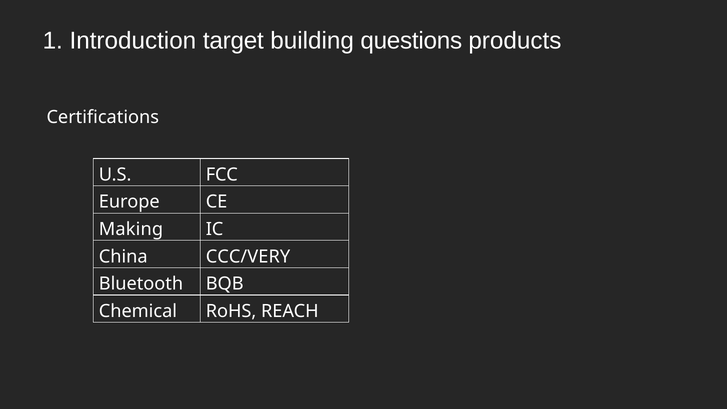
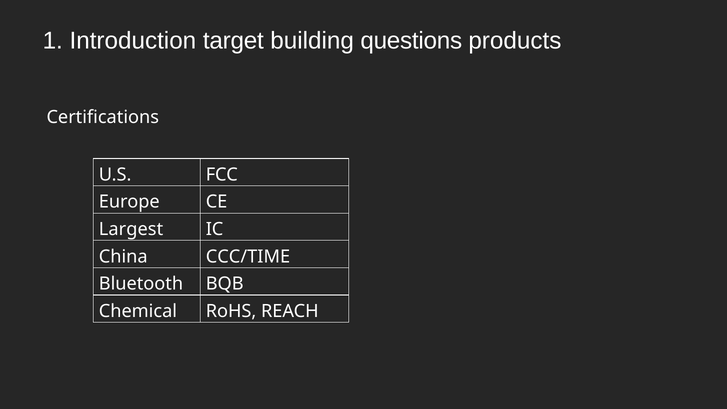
Making: Making -> Largest (131, 229)
CCC/VERY: CCC/VERY -> CCC/TIME (248, 257)
